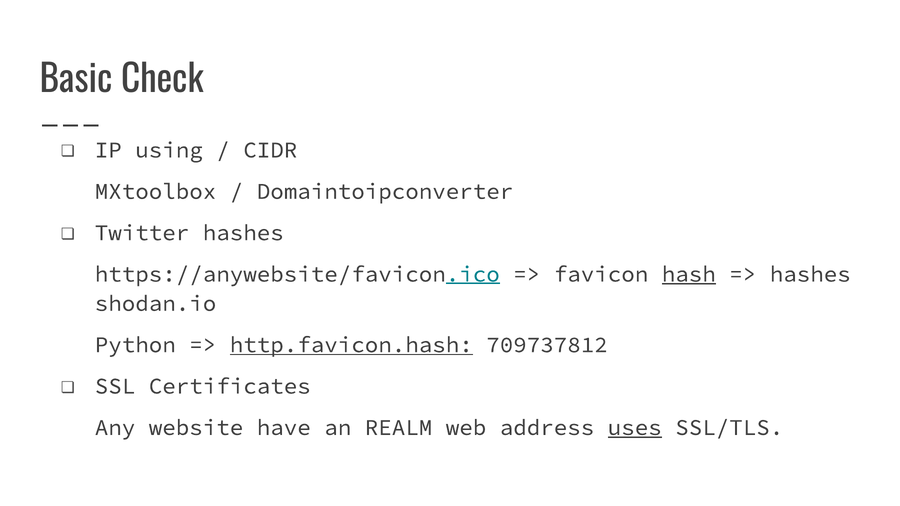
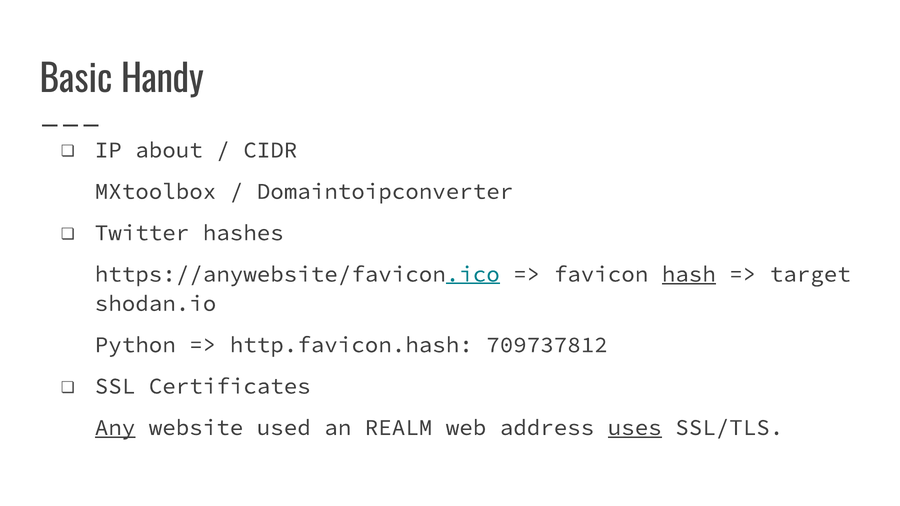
Check: Check -> Handy (162, 80)
using: using -> about (169, 150)
hashes: hashes -> target (810, 274)
http.favicon.hash underline: present -> none (351, 345)
Any underline: none -> present (115, 428)
have: have -> used (284, 428)
